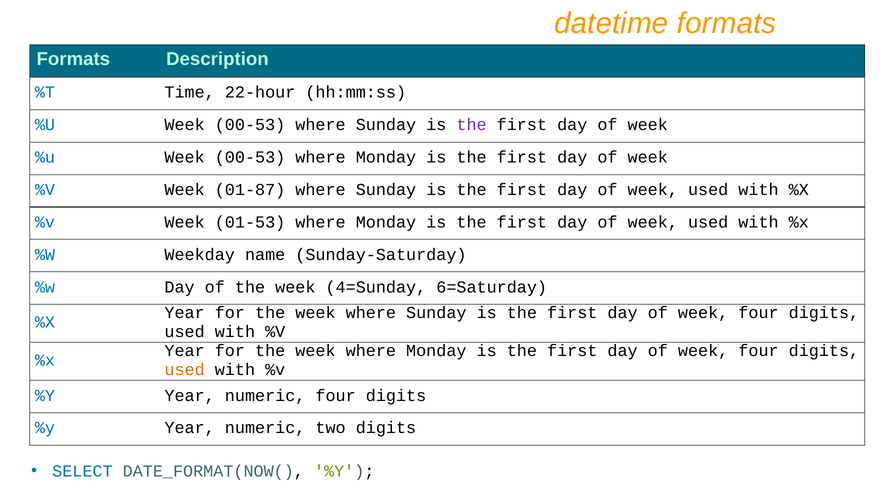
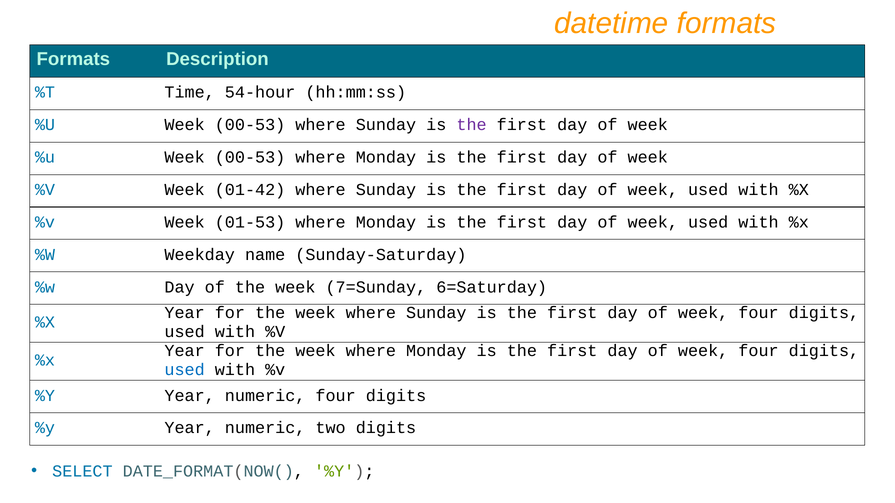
22-hour: 22-hour -> 54-hour (260, 93)
01-87: 01-87 -> 01-42 (250, 190)
4=Sunday: 4=Sunday -> 7=Sunday (376, 287)
used colour: orange -> blue (185, 370)
